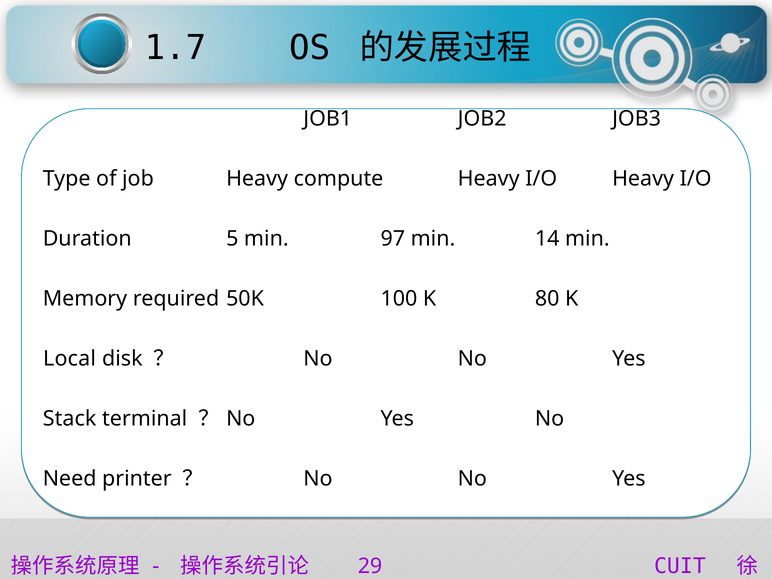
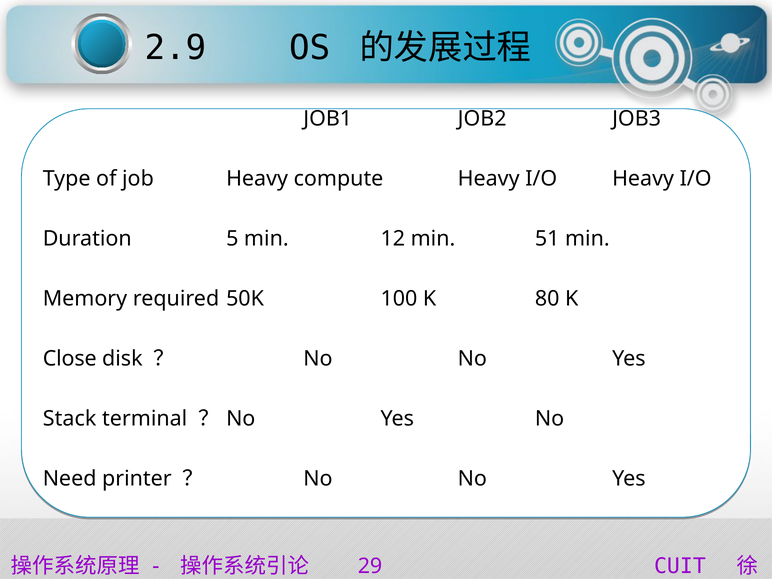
1.7: 1.7 -> 2.9 (175, 48)
97: 97 -> 12 (393, 239)
14: 14 -> 51 (547, 239)
Local: Local -> Close (70, 359)
